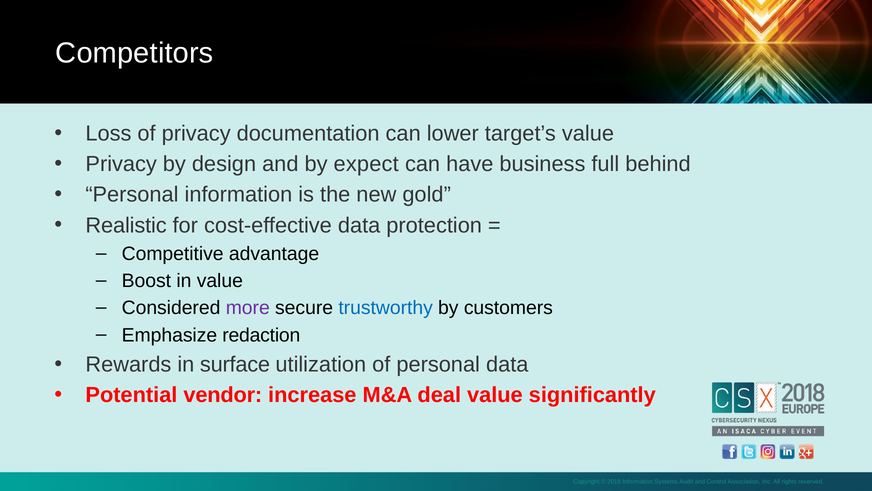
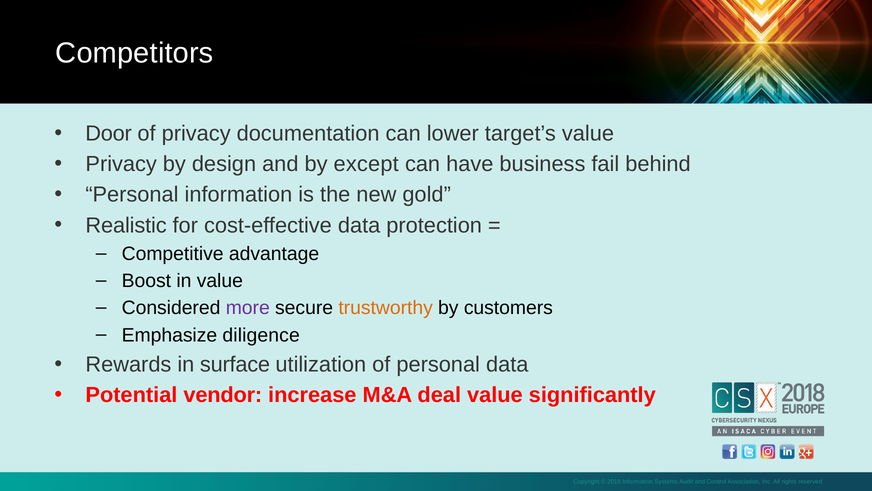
Loss: Loss -> Door (109, 134)
expect: expect -> except (366, 164)
full: full -> fail (605, 164)
trustworthy colour: blue -> orange (386, 308)
redaction: redaction -> diligence (261, 335)
